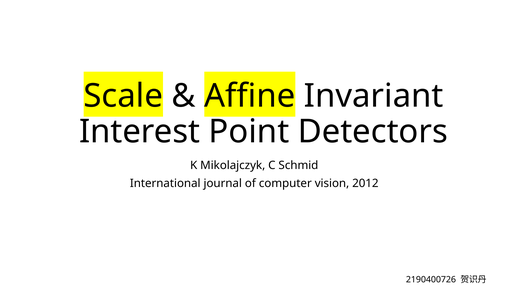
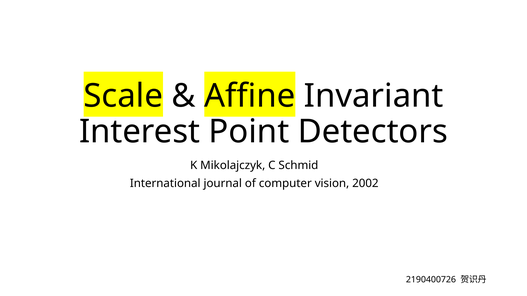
2012: 2012 -> 2002 (365, 184)
